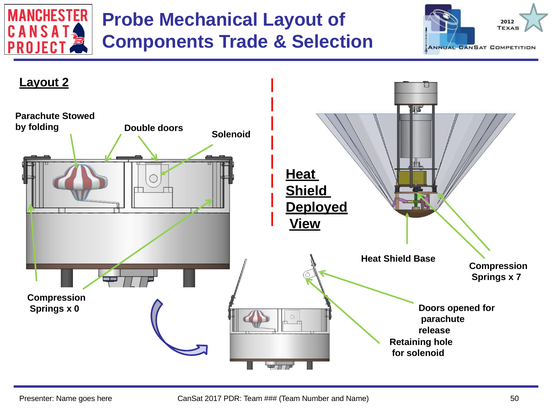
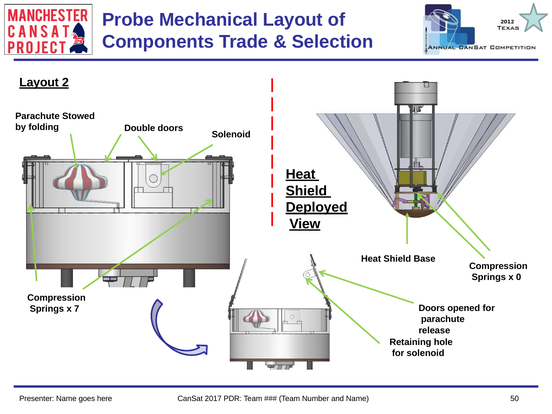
7: 7 -> 0 (519, 277)
0: 0 -> 7 (77, 309)
